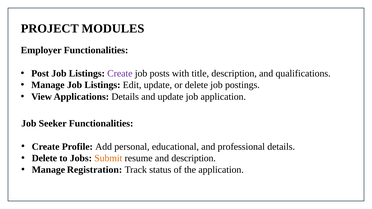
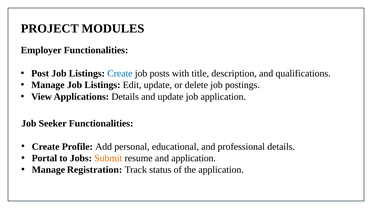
Create colour: purple -> blue (120, 73)
Delete: Delete -> Portal (44, 158)
and description: description -> application (194, 158)
